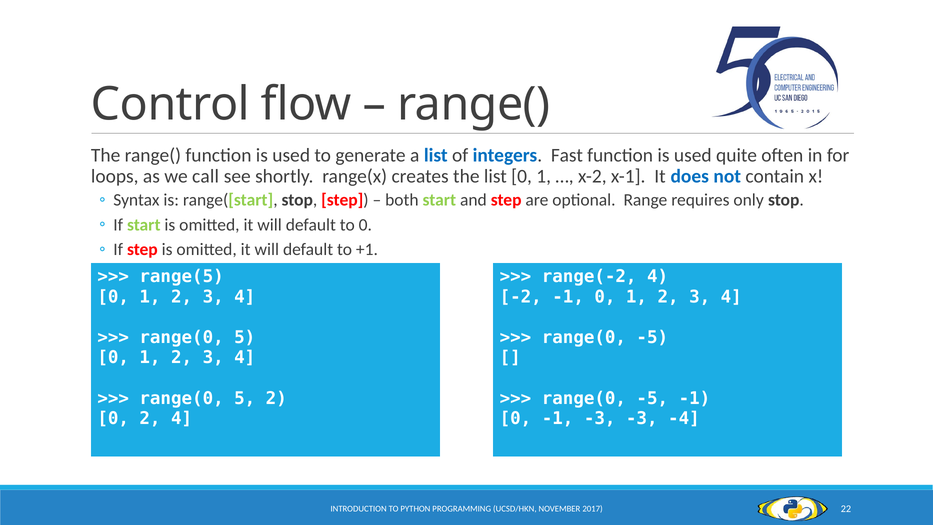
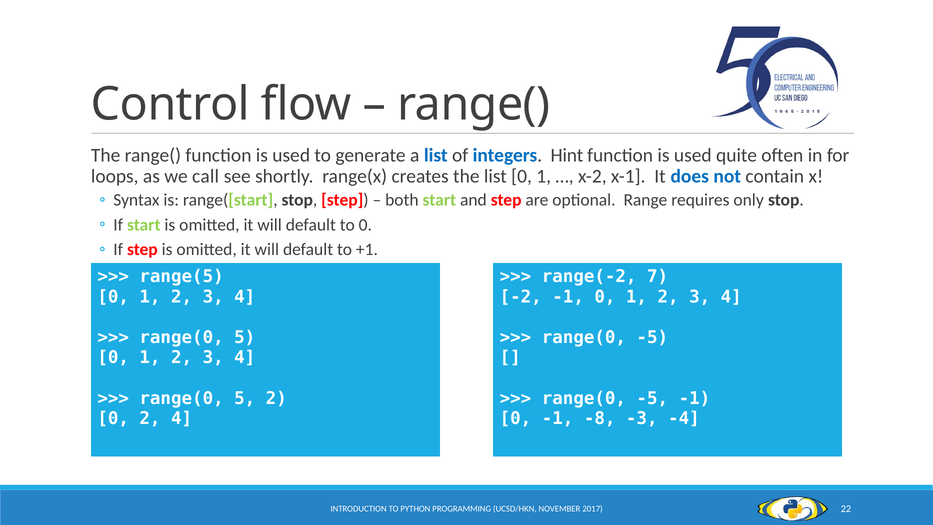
Fast: Fast -> Hint (567, 155)
range(-2 4: 4 -> 7 (658, 276)
-1 -3: -3 -> -8 (600, 418)
